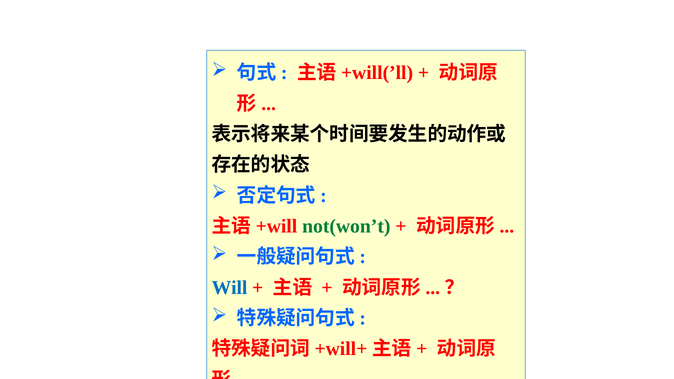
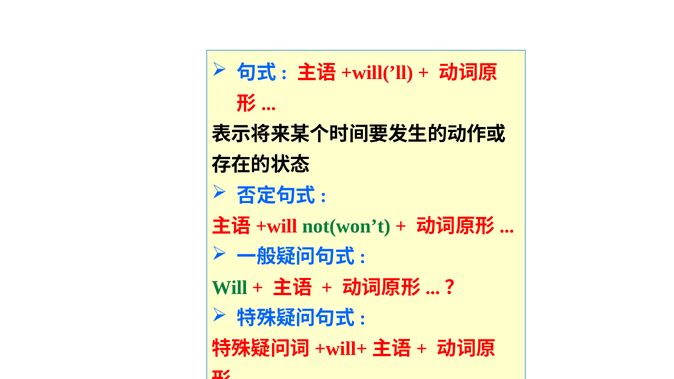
Will colour: blue -> green (229, 288)
